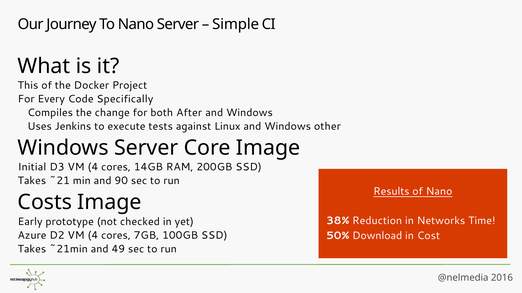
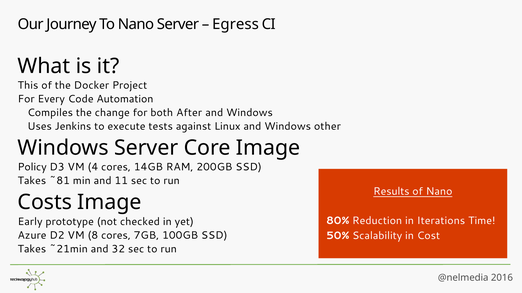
Simple: Simple -> Egress (235, 24)
Specifically: Specifically -> Automation (125, 99)
Initial: Initial -> Policy (32, 167)
~21: ~21 -> ~81 (59, 181)
90: 90 -> 11 (121, 181)
38%: 38% -> 80% (338, 221)
Networks: Networks -> Iterations (441, 221)
D2 VM 4: 4 -> 8 (93, 236)
Download: Download -> Scalability (377, 236)
49: 49 -> 32 (118, 249)
